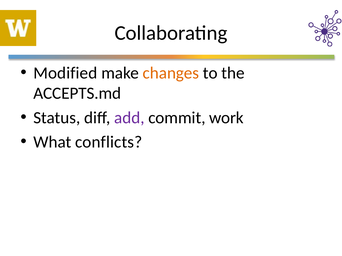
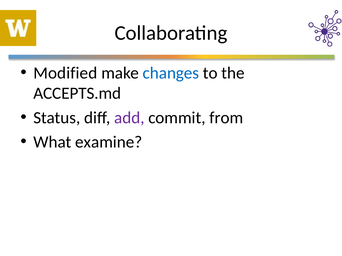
changes colour: orange -> blue (171, 73)
work: work -> from (226, 118)
conflicts: conflicts -> examine (109, 142)
